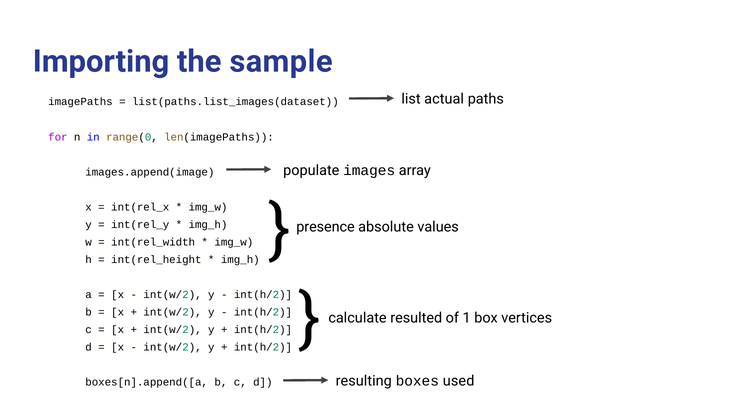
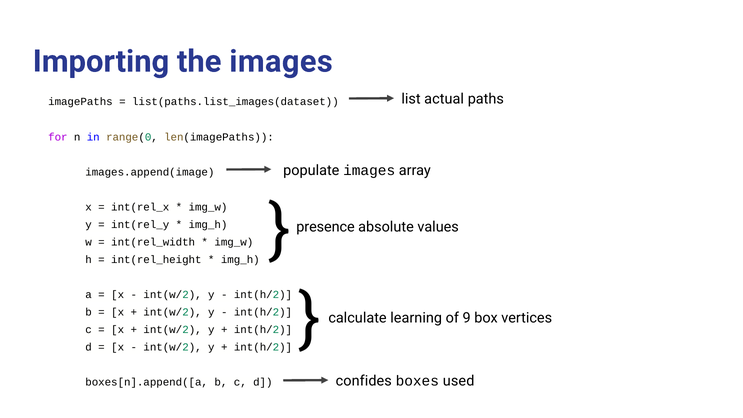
the sample: sample -> images (281, 61)
resulted: resulted -> learning (416, 318)
1: 1 -> 9 (467, 318)
resulting: resulting -> confides (364, 381)
